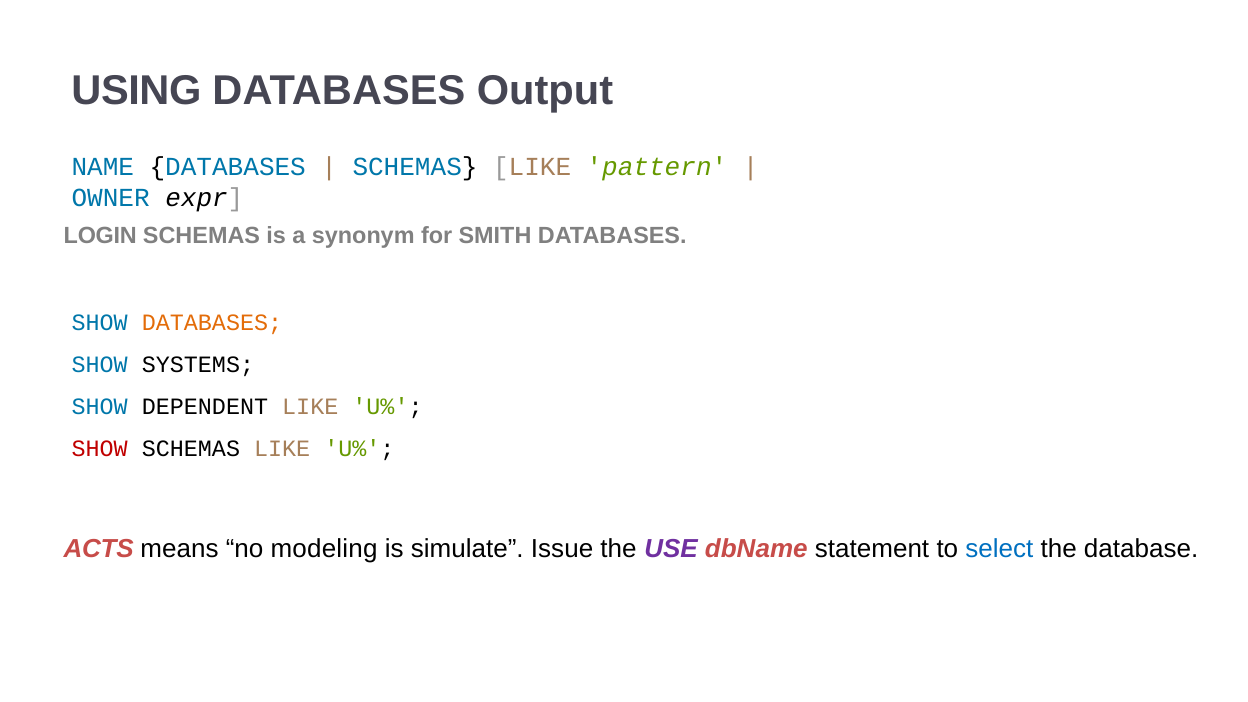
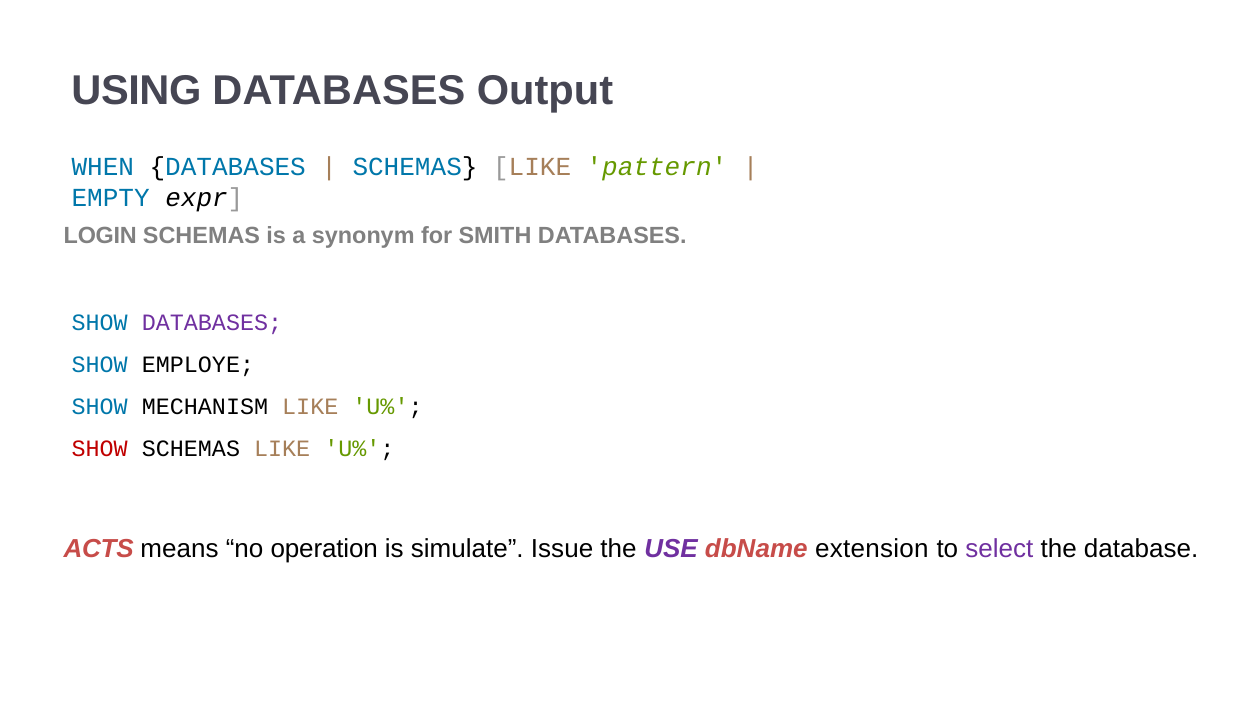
NAME: NAME -> WHEN (103, 166)
OWNER: OWNER -> EMPTY (111, 198)
DATABASES colour: orange -> purple (212, 323)
SYSTEMS: SYSTEMS -> EMPLOYE (198, 365)
DEPENDENT: DEPENDENT -> MECHANISM (205, 407)
modeling: modeling -> operation (324, 549)
statement: statement -> extension (872, 549)
select colour: blue -> purple (999, 549)
